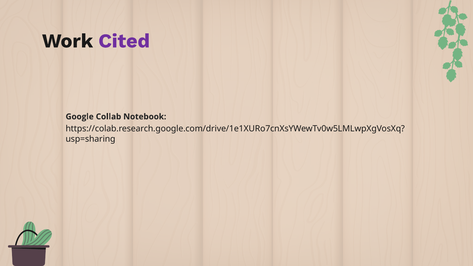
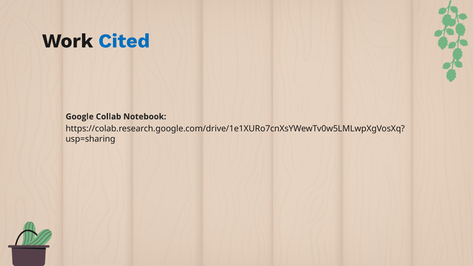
Cited colour: purple -> blue (124, 41)
